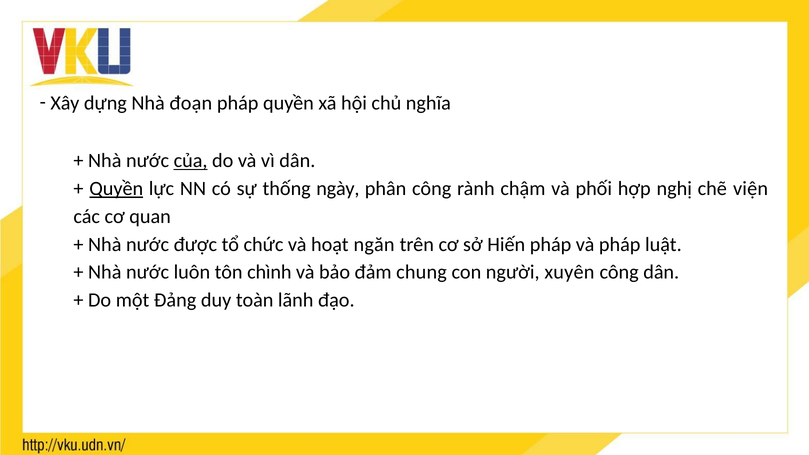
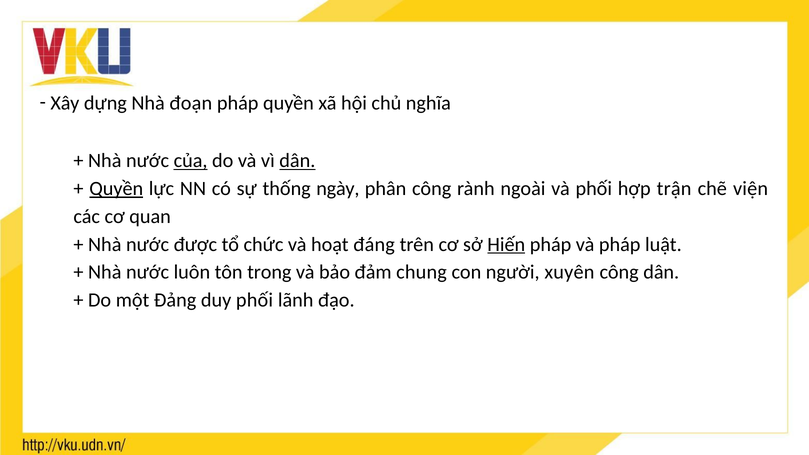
dân underline: none -> present (297, 161)
chậm: chậm -> ngoài (523, 189)
nghị: nghị -> trận (674, 189)
ngăn: ngăn -> đáng (374, 244)
Hiến underline: none -> present (506, 244)
chình: chình -> trong (269, 272)
duy toàn: toàn -> phối (255, 300)
